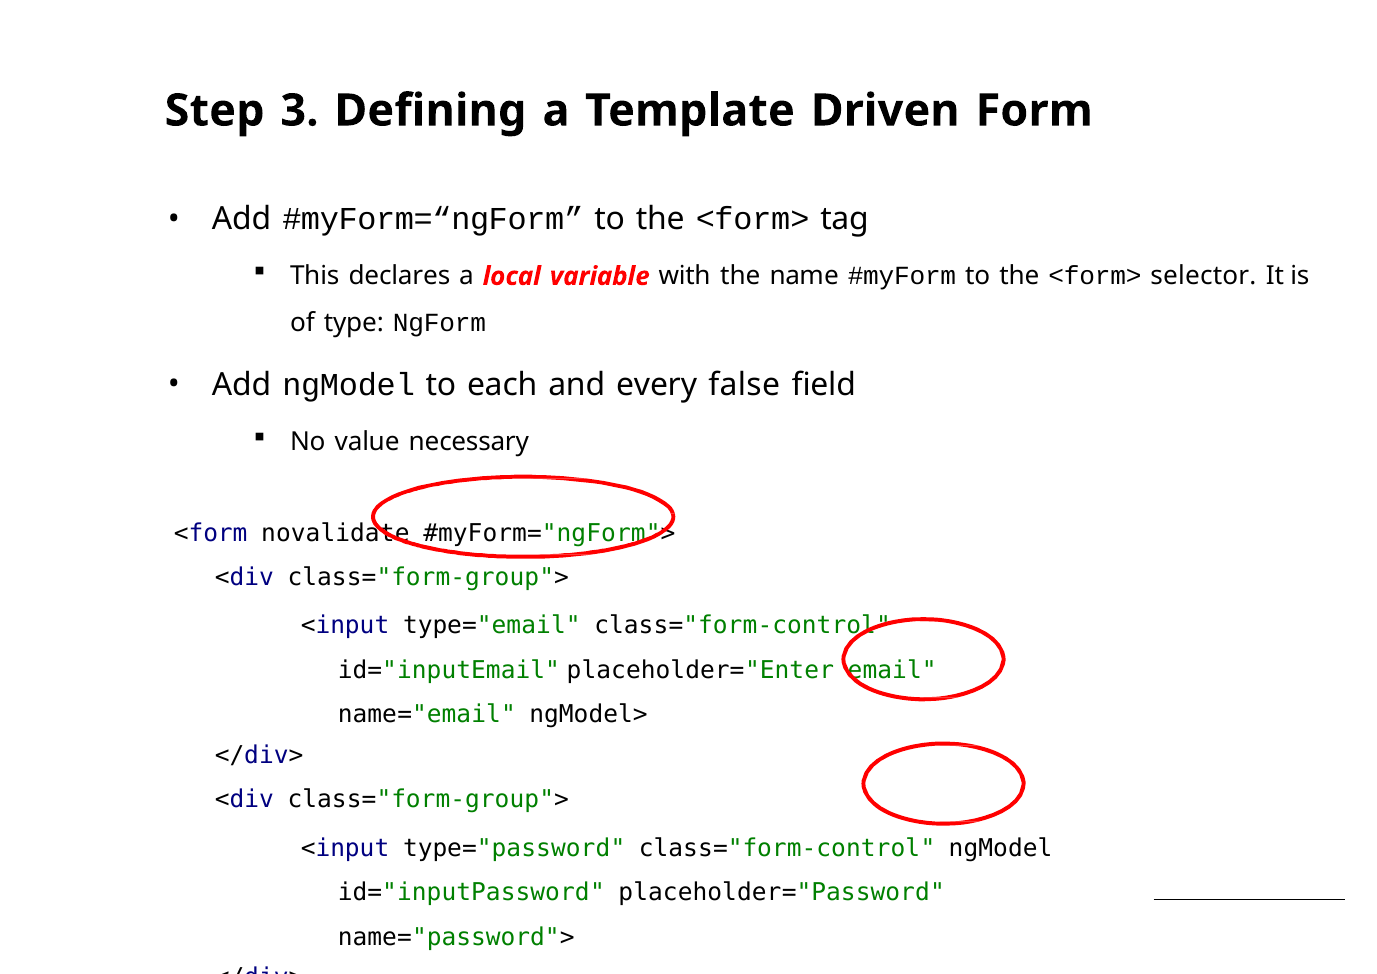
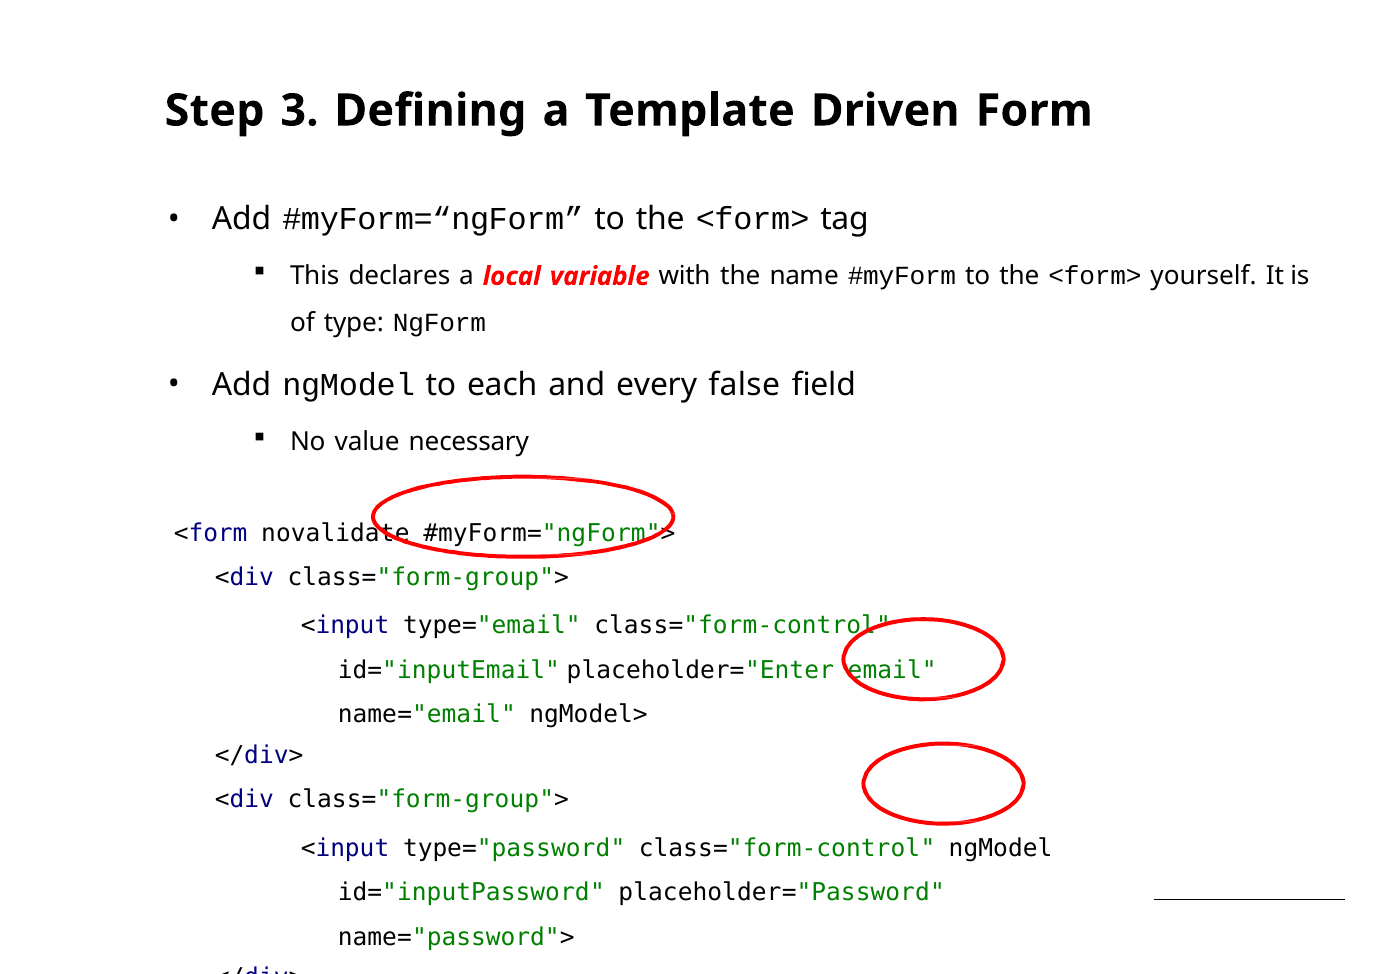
selector: selector -> yourself (1204, 276)
